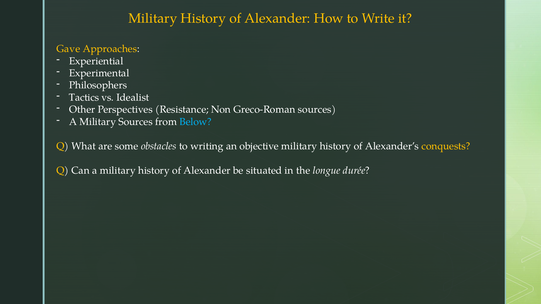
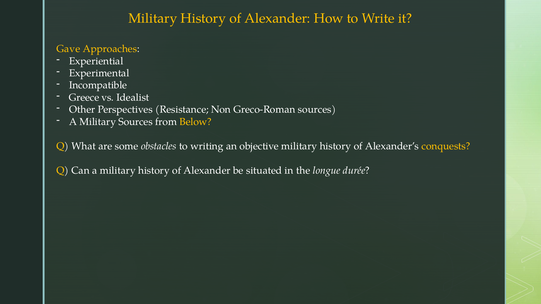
Philosophers: Philosophers -> Incompatible (98, 85)
Tactics: Tactics -> Greece (84, 98)
Below colour: light blue -> yellow (196, 122)
